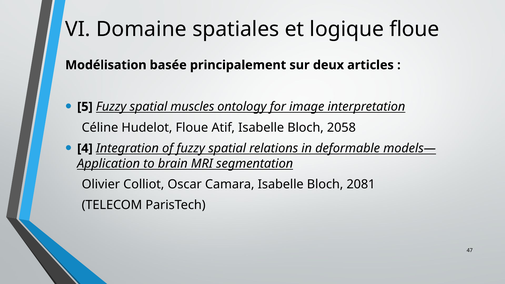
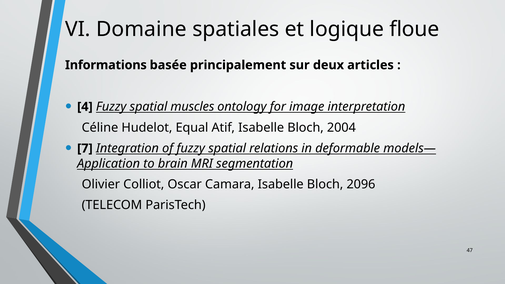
Modélisation: Modélisation -> Informations (106, 65)
5: 5 -> 4 (85, 107)
Hudelot Floue: Floue -> Equal (192, 128)
2058: 2058 -> 2004 (341, 128)
4: 4 -> 7 (85, 148)
2081: 2081 -> 2096 (361, 184)
